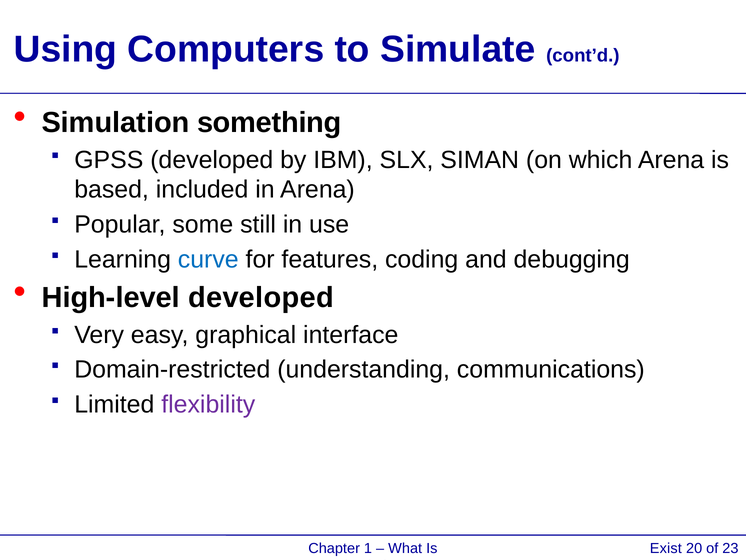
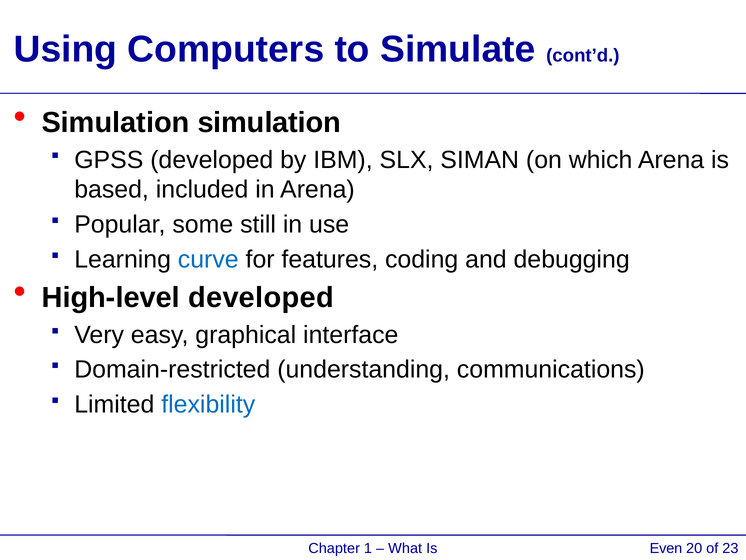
Simulation something: something -> simulation (269, 123)
flexibility colour: purple -> blue (208, 404)
Exist: Exist -> Even (666, 548)
